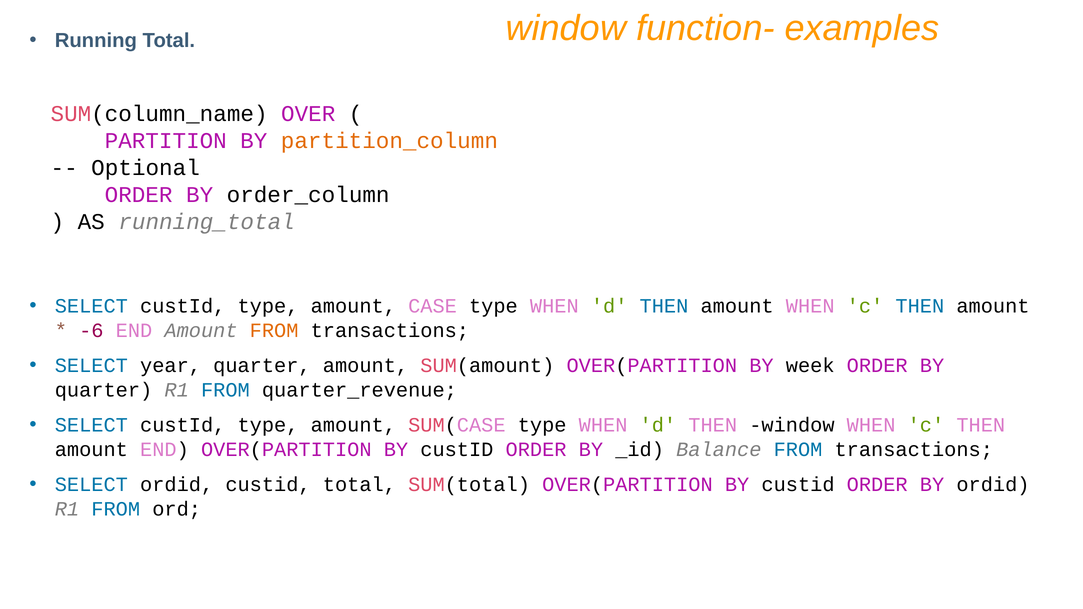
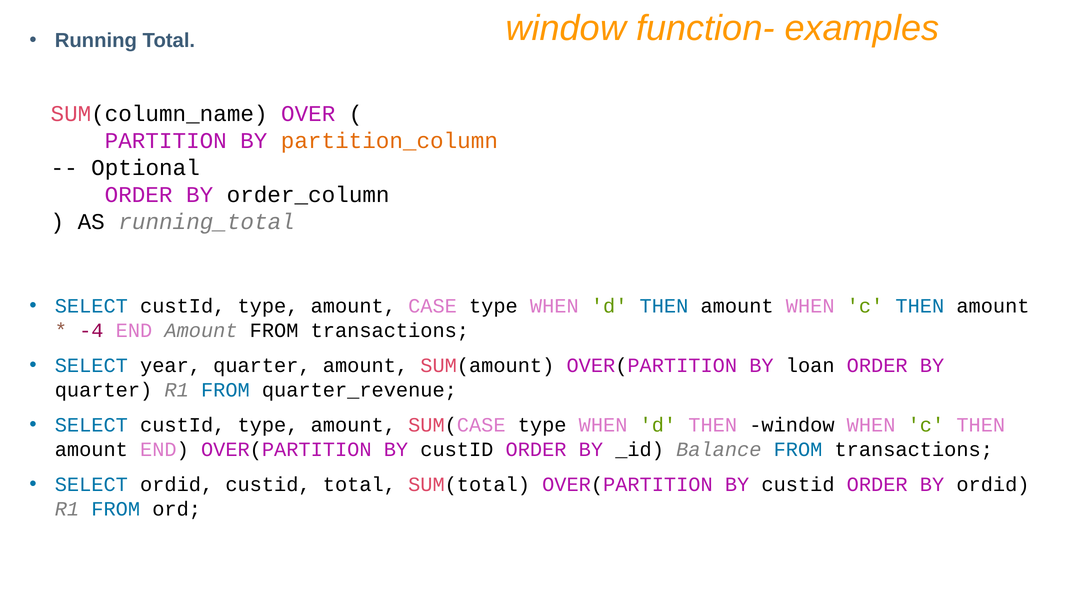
-6: -6 -> -4 (91, 331)
FROM colour: orange -> black (274, 331)
week: week -> loan (810, 366)
